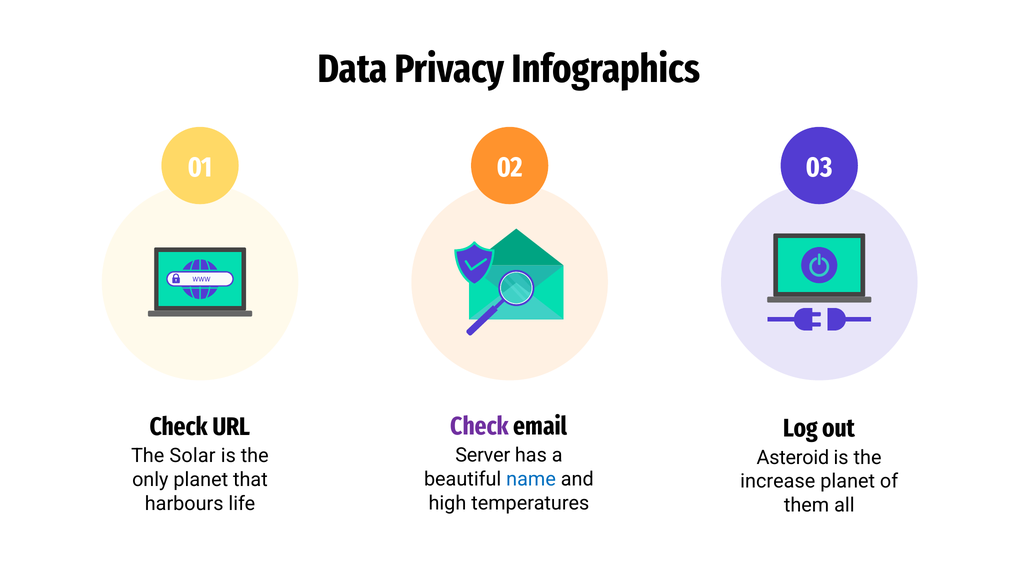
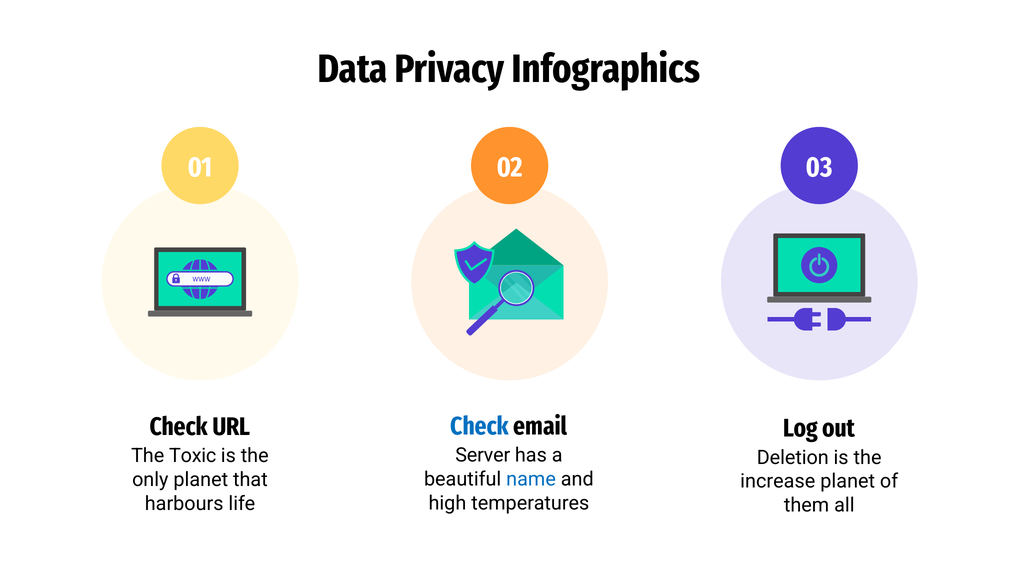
Check colour: purple -> blue (480, 426)
Solar: Solar -> Toxic (193, 456)
Asteroid: Asteroid -> Deletion (793, 457)
